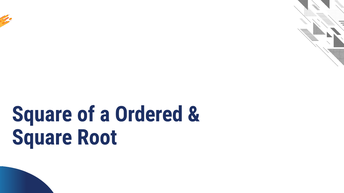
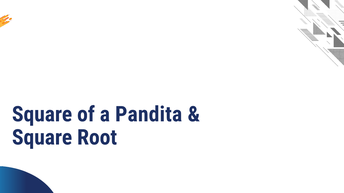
Ordered: Ordered -> Pandita (149, 115)
